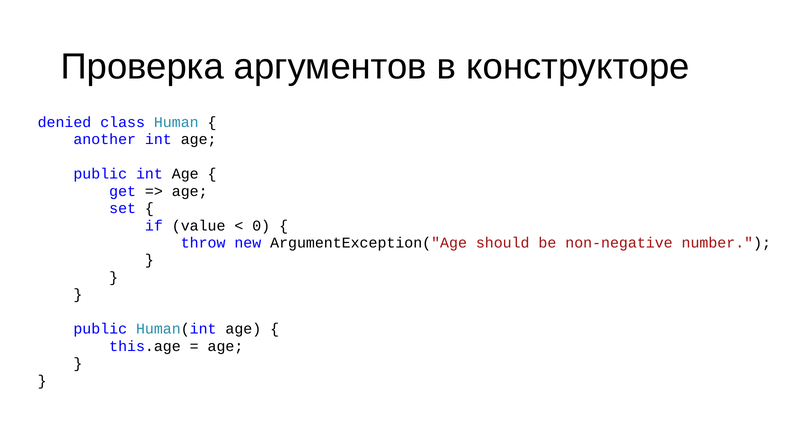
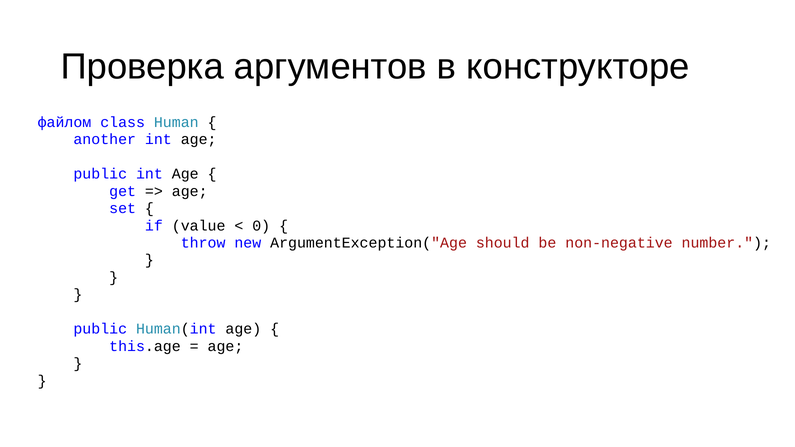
denied: denied -> файлом (64, 122)
